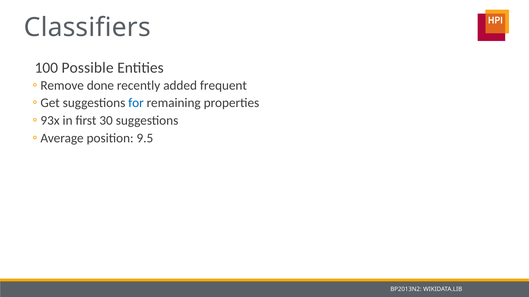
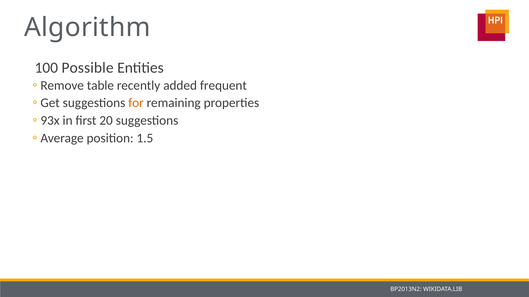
Classifiers: Classifiers -> Algorithm (87, 27)
done: done -> table (100, 85)
for colour: blue -> orange (136, 103)
30: 30 -> 20 (106, 121)
9.5: 9.5 -> 1.5 (145, 138)
